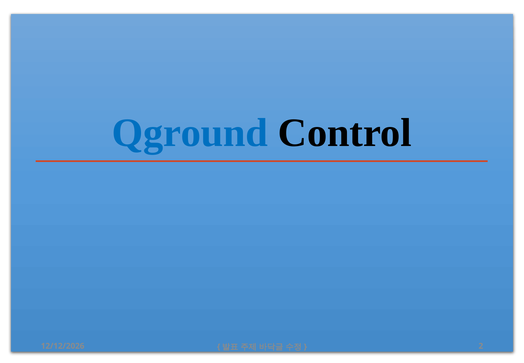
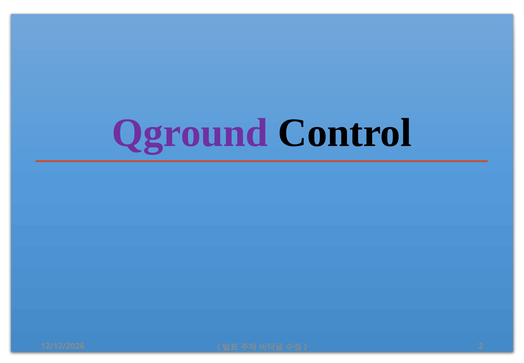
Qground colour: blue -> purple (190, 133)
